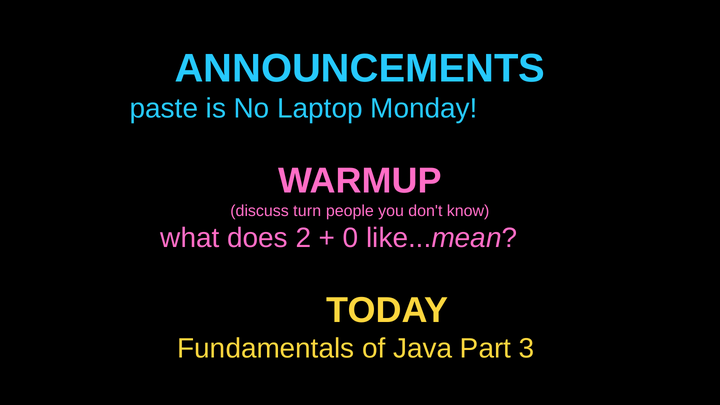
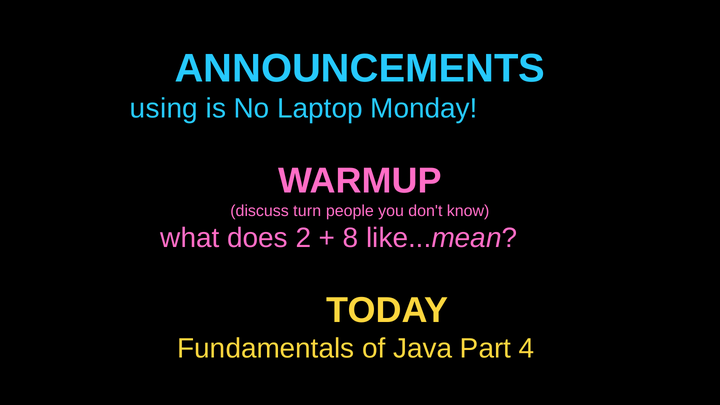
paste: paste -> using (164, 108)
0: 0 -> 8 (351, 238)
3: 3 -> 4 (527, 348)
